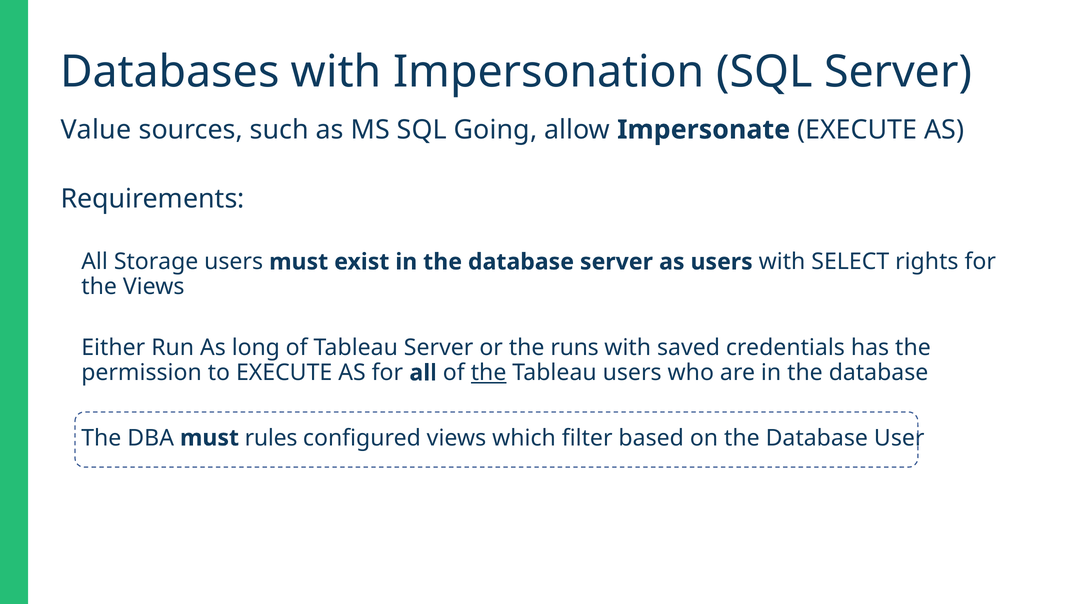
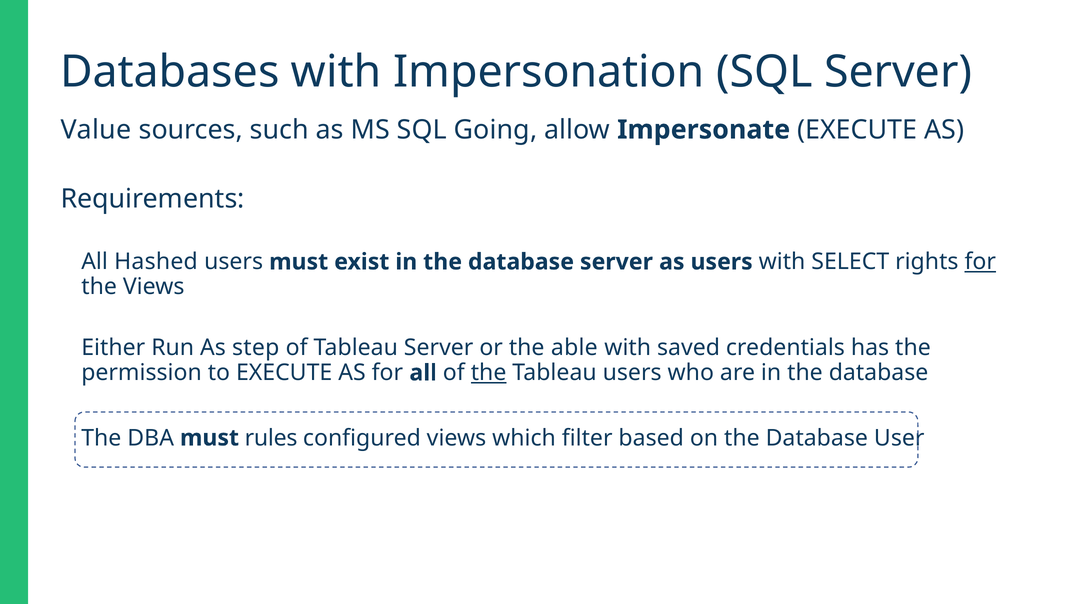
Storage: Storage -> Hashed (156, 262)
for underline: none -> present (980, 262)
long: long -> step (256, 348)
runs: runs -> able (574, 348)
